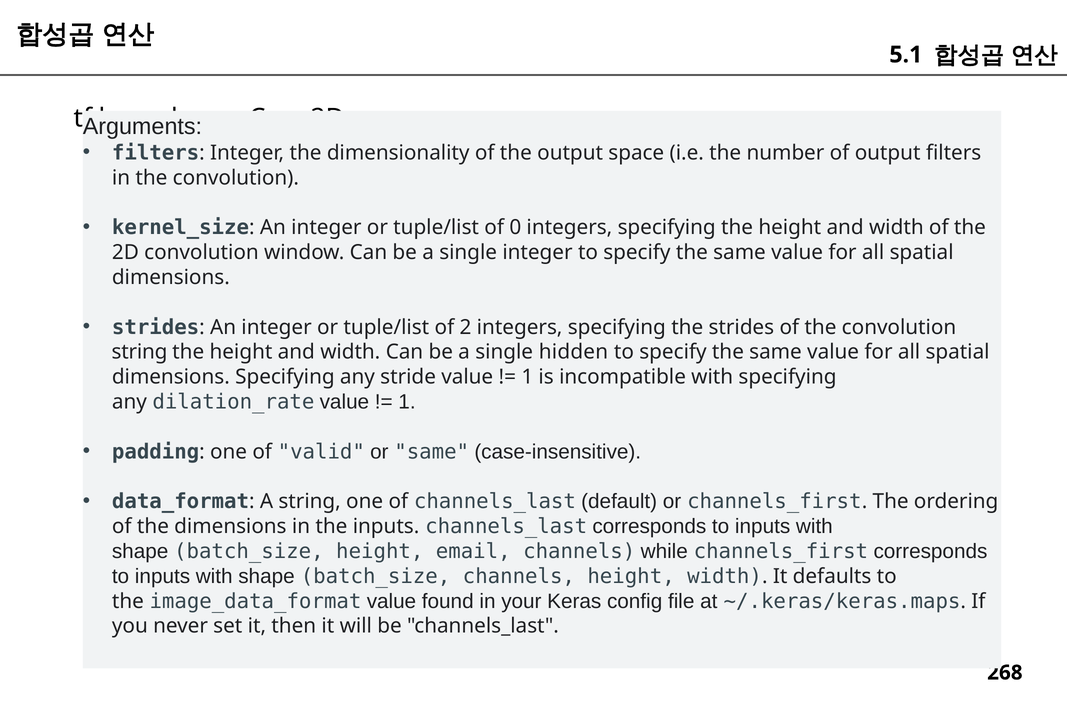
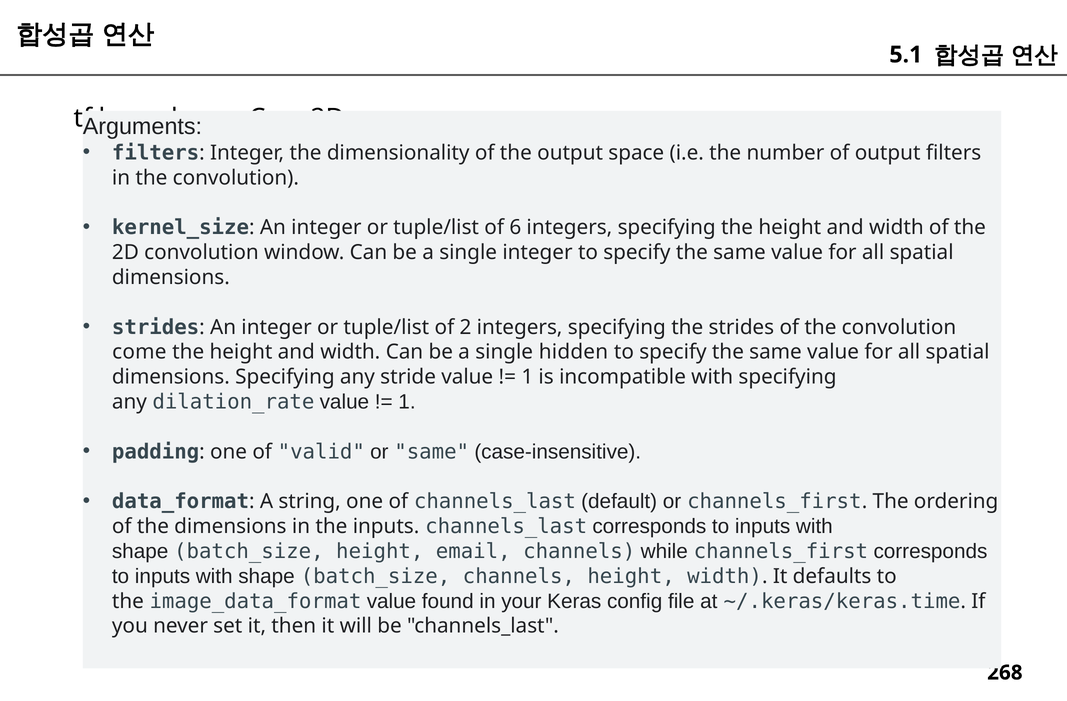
0: 0 -> 6 (515, 227)
string: string -> come (139, 352)
~/.keras/keras.maps: ~/.keras/keras.maps -> ~/.keras/keras.time (842, 601)
